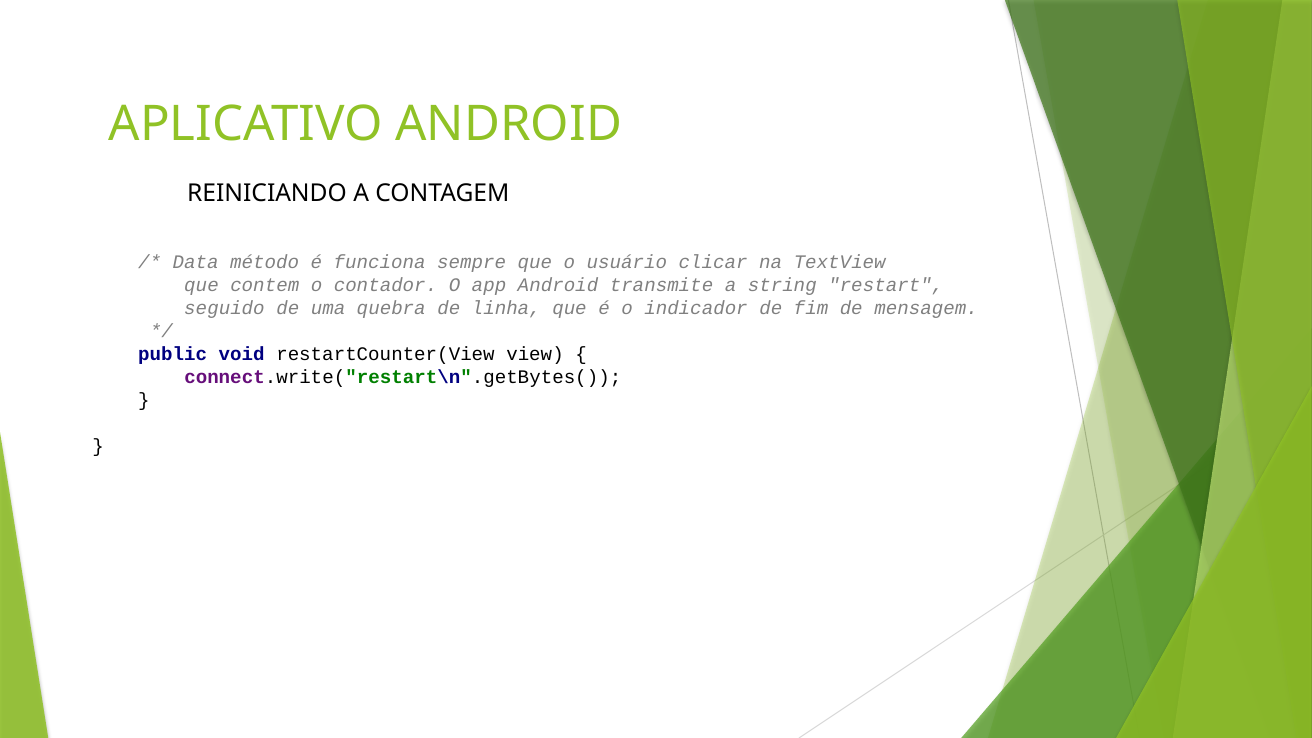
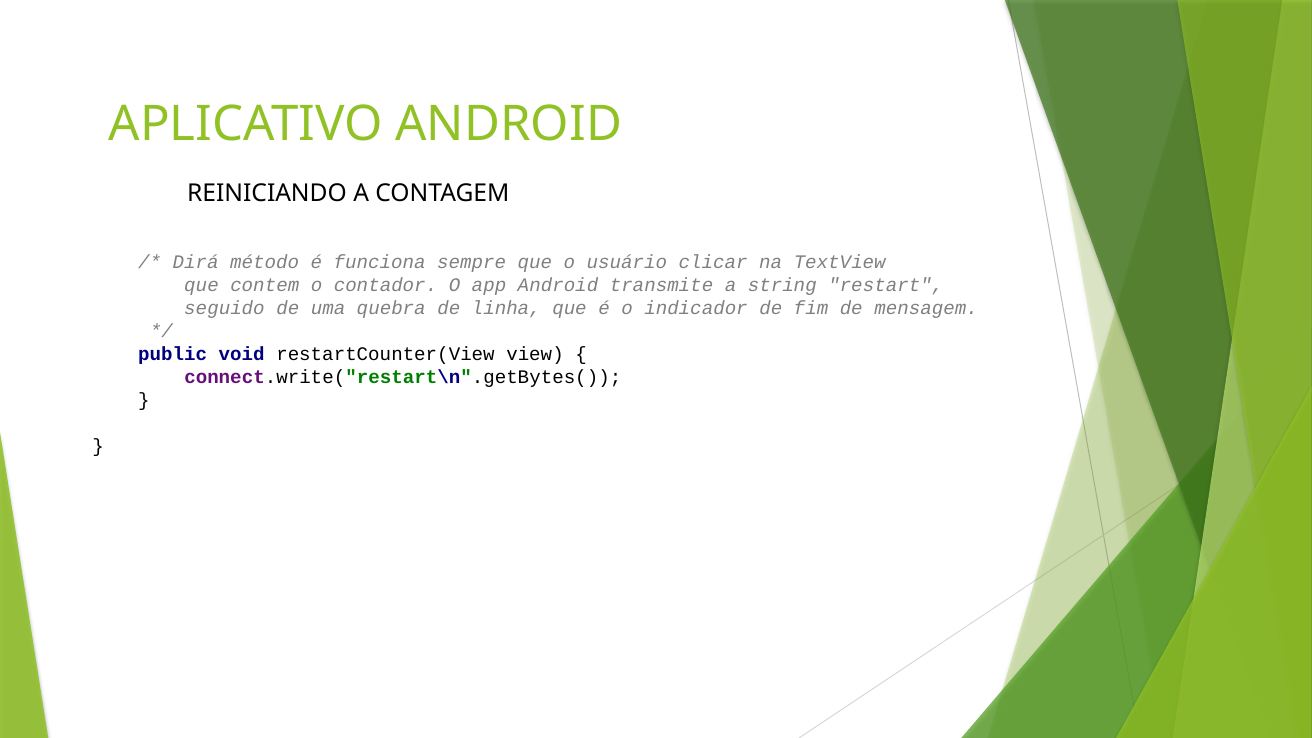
Data: Data -> Dirá (196, 262)
